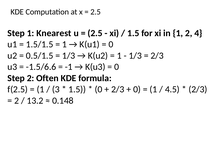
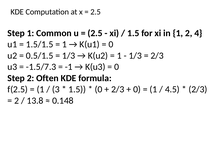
Knearest: Knearest -> Common (54, 33)
-1.5/6.6: -1.5/6.6 -> -1.5/7.3 (41, 67)
13.2: 13.2 -> 13.8 (35, 100)
